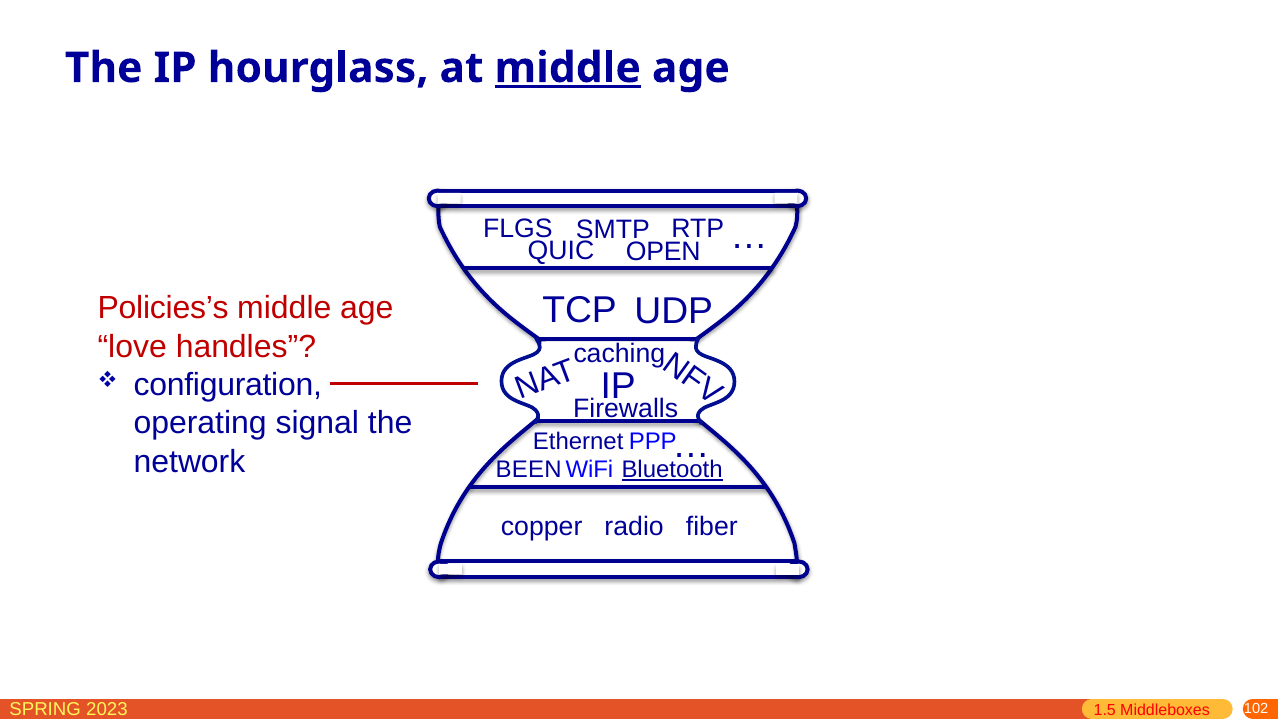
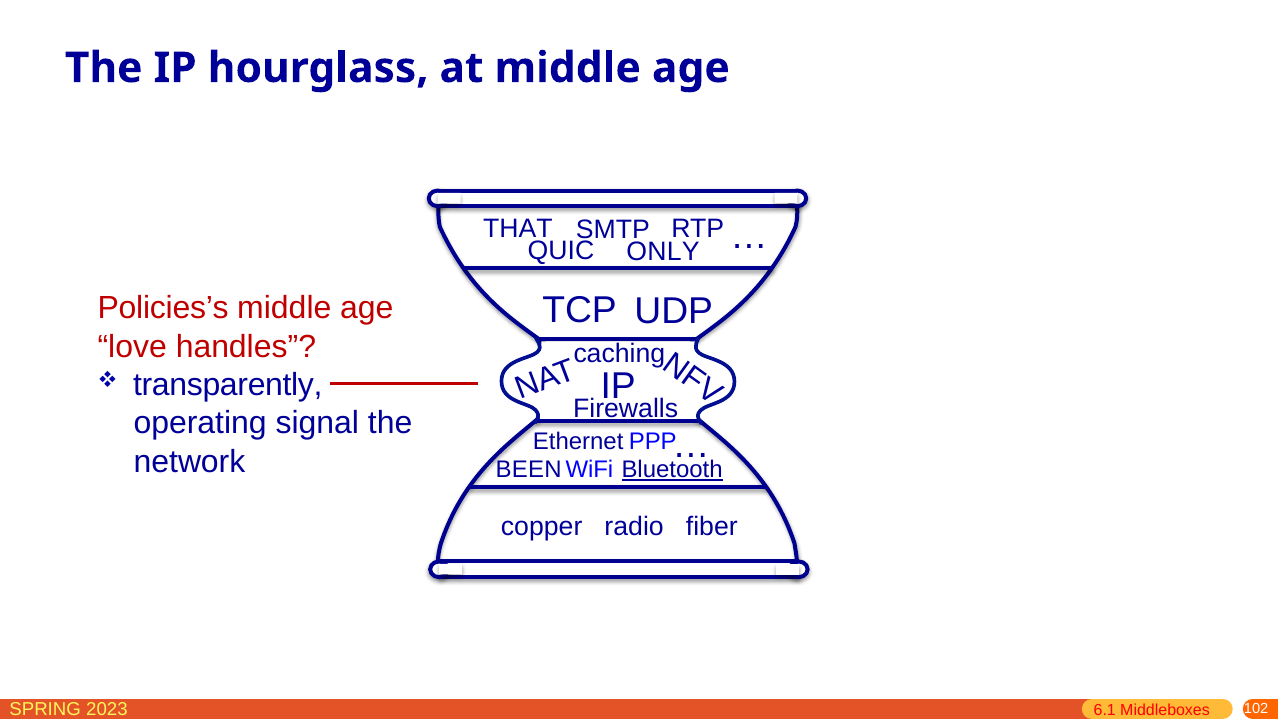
middle underline: present -> none (568, 68)
FLGS: FLGS -> THAT (518, 229)
OPEN: OPEN -> ONLY (663, 252)
configuration: configuration -> transparently (228, 385)
1.5: 1.5 -> 6.1 (1105, 710)
